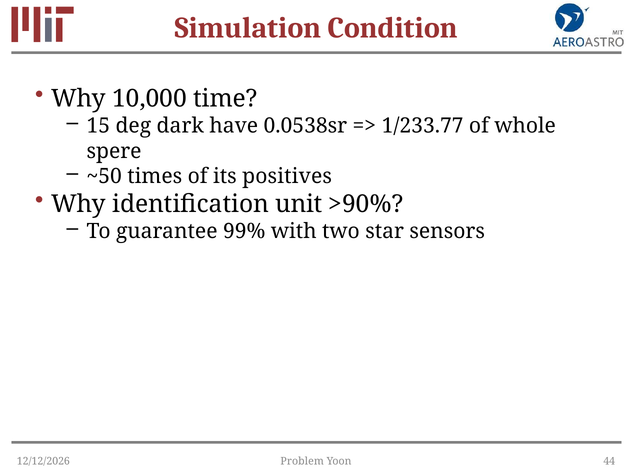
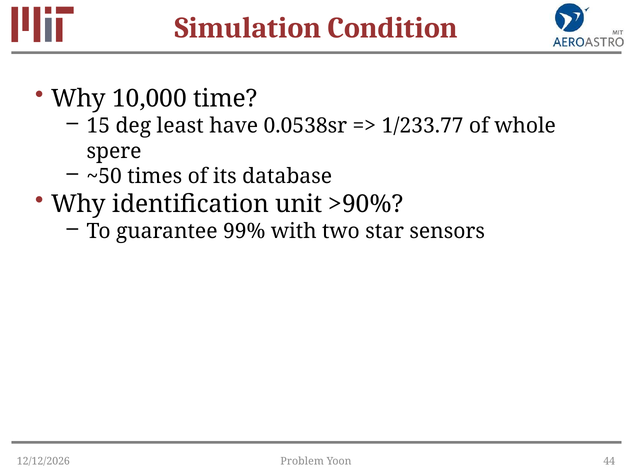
dark: dark -> least (180, 126)
positives: positives -> database (287, 176)
